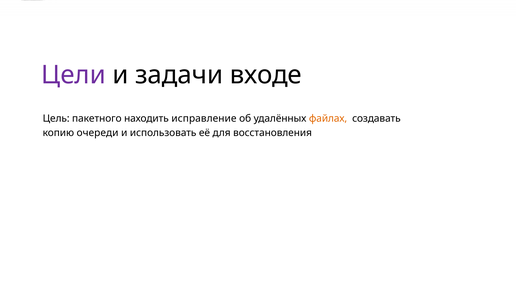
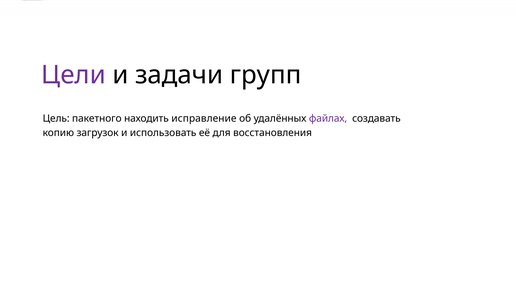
входе: входе -> групп (266, 75)
файлах colour: orange -> purple (328, 119)
очереди: очереди -> загрузок (98, 133)
